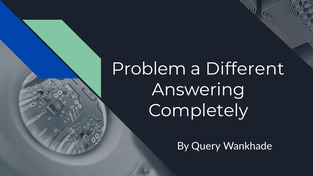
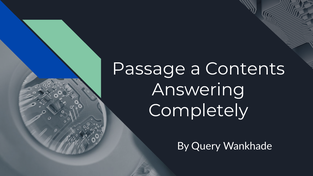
Problem: Problem -> Passage (149, 69)
Different: Different -> Contents (245, 69)
